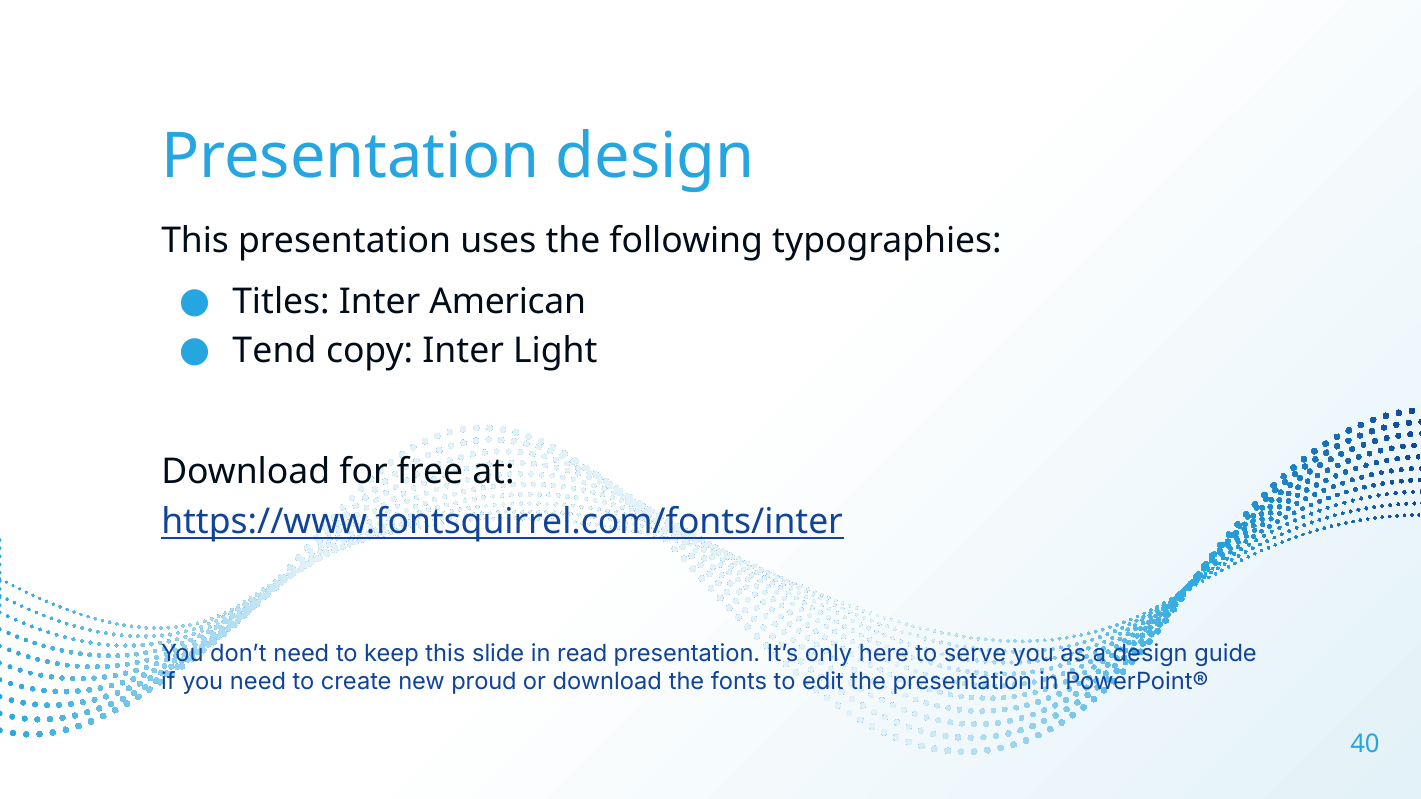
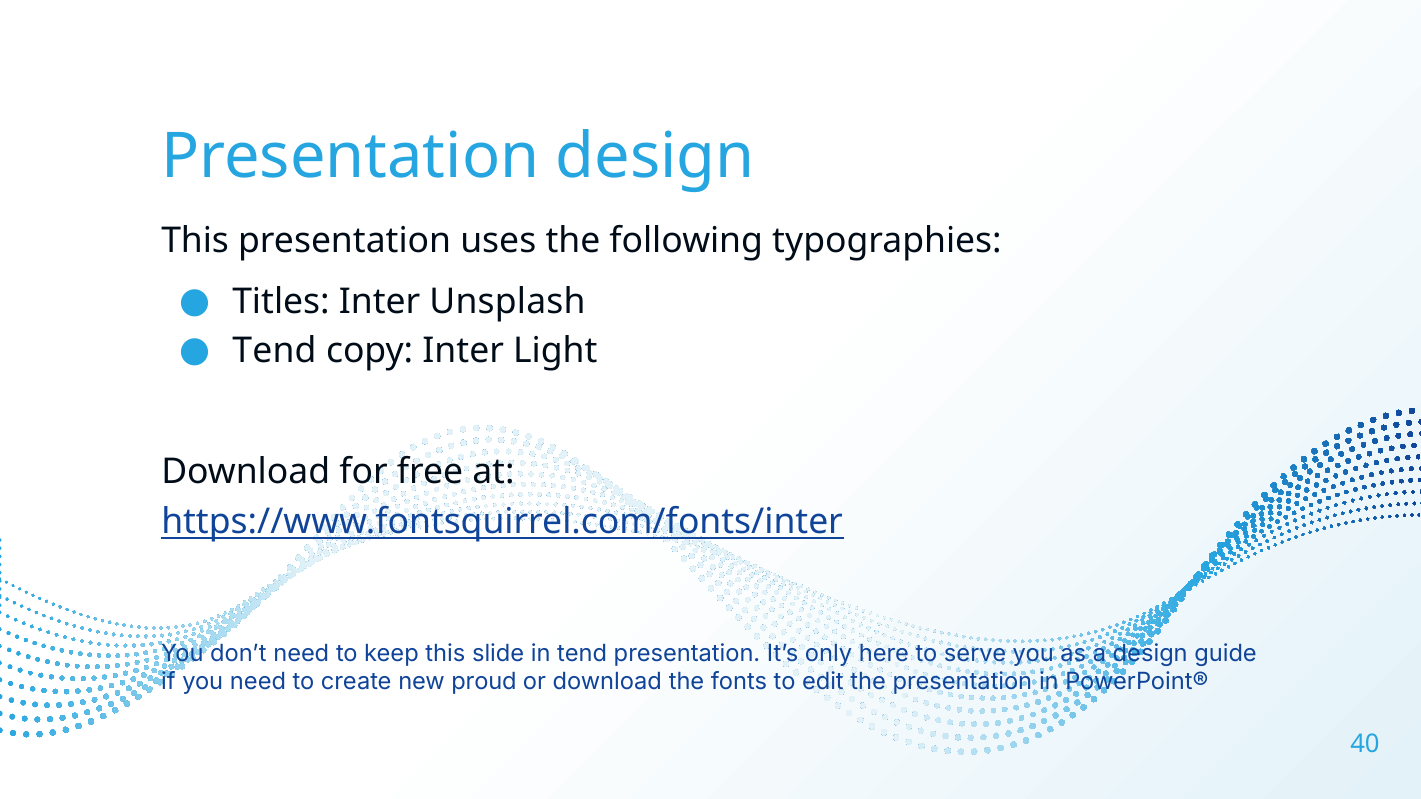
American: American -> Unsplash (508, 301)
in read: read -> tend (582, 654)
